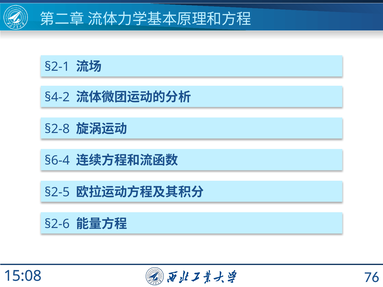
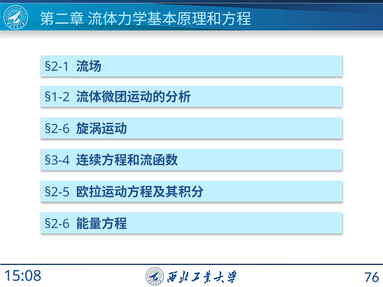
§4-2: §4-2 -> §1-2 (57, 97)
§2-8: §2-8 -> §2-6 (57, 129)
§6-4: §6-4 -> §3-4 (57, 161)
